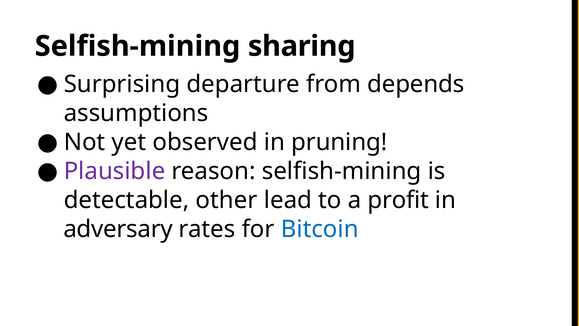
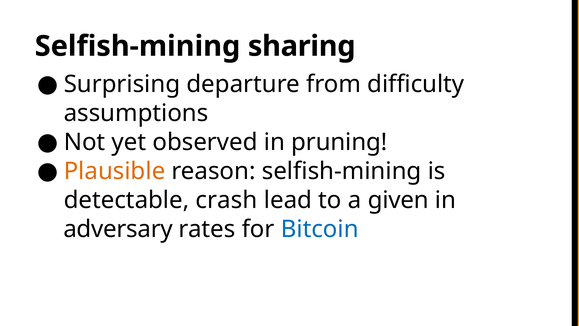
depends: depends -> difficulty (416, 84)
Plausible colour: purple -> orange (114, 171)
other: other -> crash (227, 200)
profit: profit -> given (398, 200)
